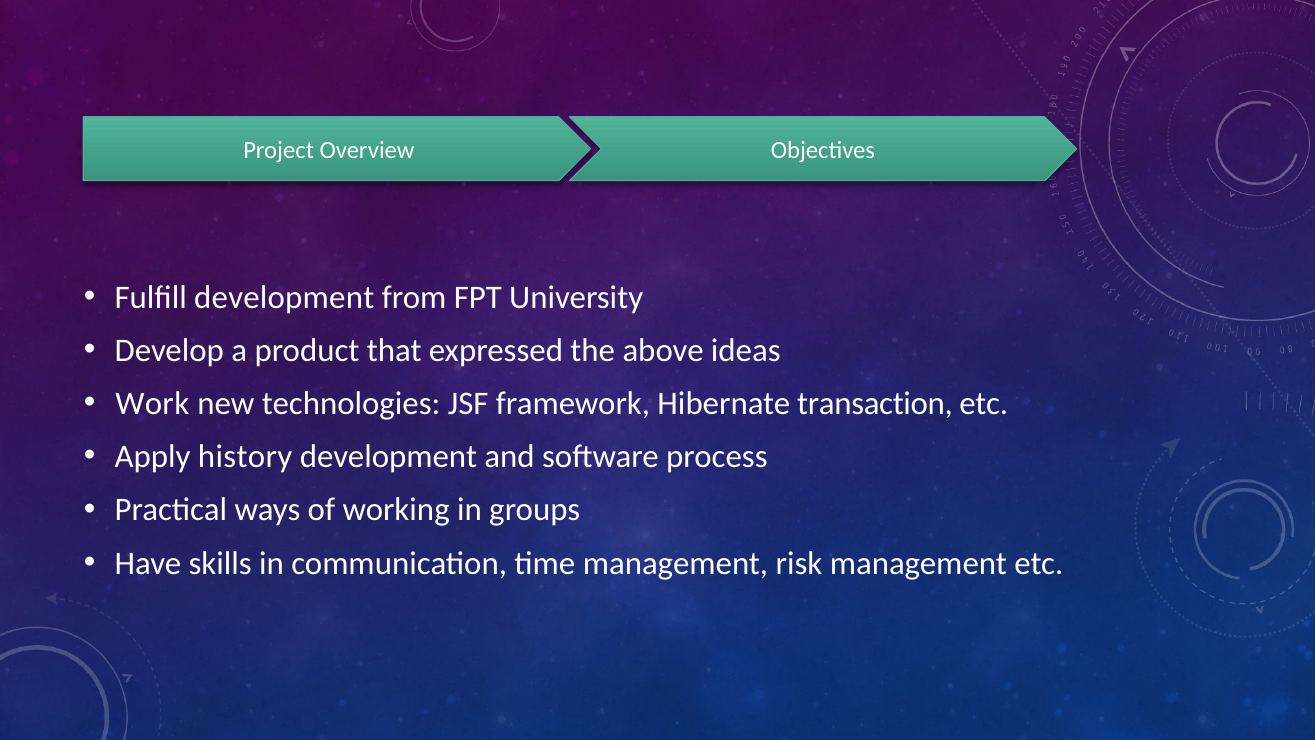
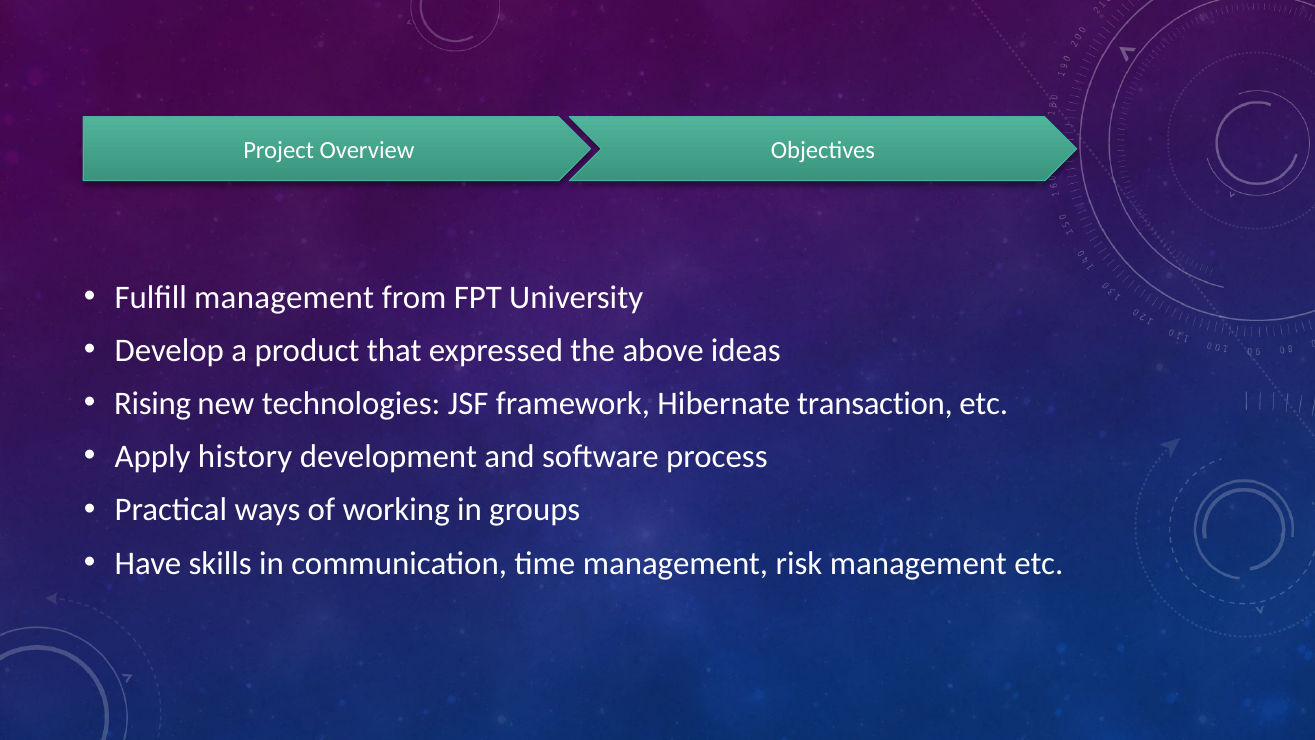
Fulfill development: development -> management (284, 297)
Work: Work -> Rising (153, 404)
